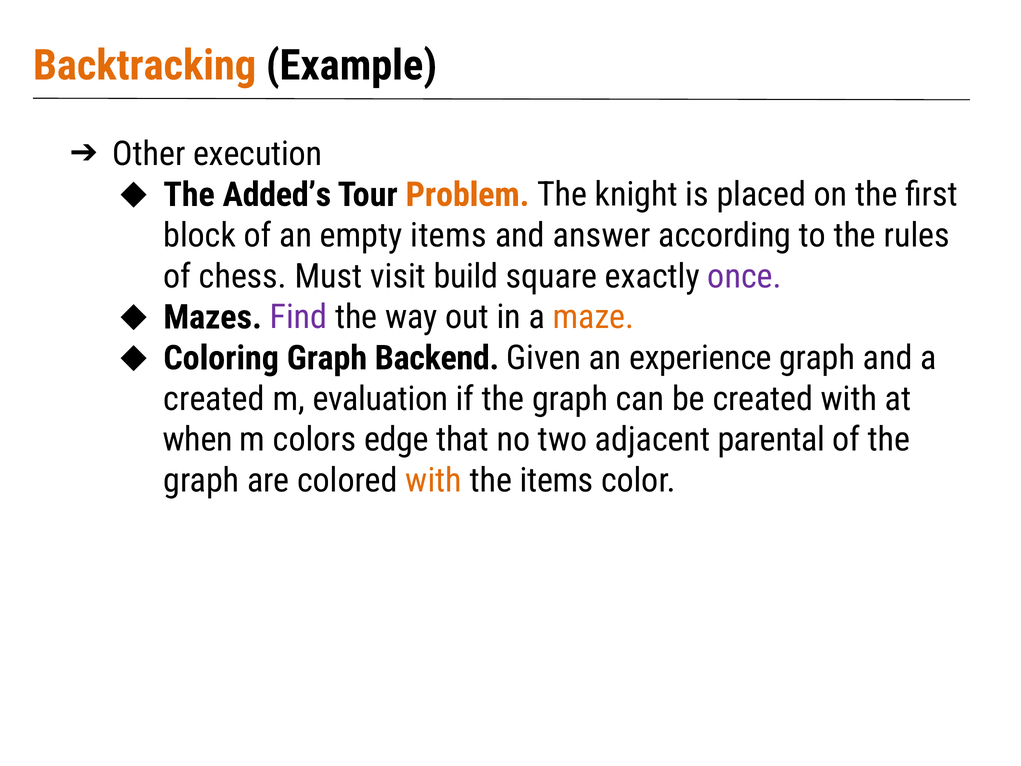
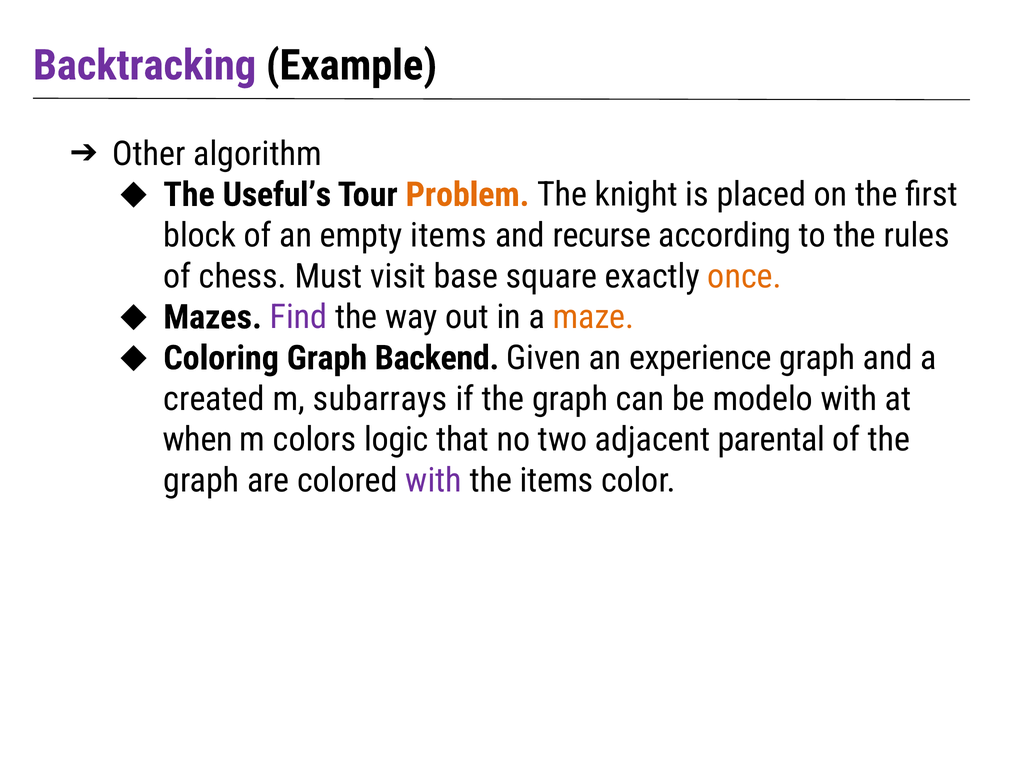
Backtracking colour: orange -> purple (145, 65)
execution: execution -> algorithm (258, 154)
Added’s: Added’s -> Useful’s (277, 195)
answer: answer -> recurse (602, 235)
build: build -> base (466, 276)
once colour: purple -> orange (745, 276)
evaluation: evaluation -> subarrays (380, 399)
be created: created -> modelo (763, 399)
edge: edge -> logic (396, 440)
with colour: orange -> purple (434, 480)
